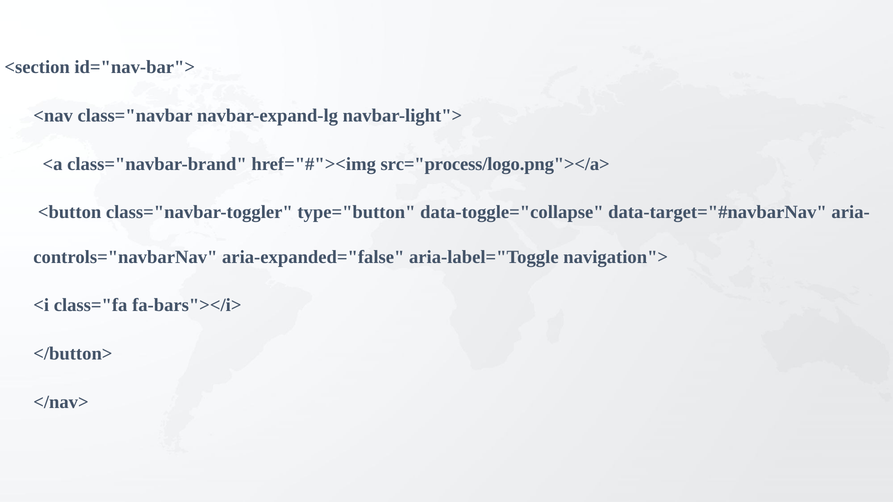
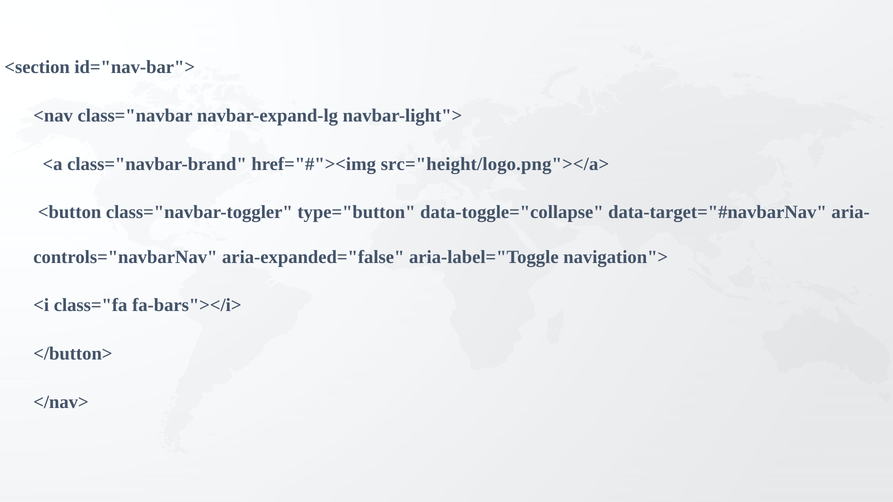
src="process/logo.png"></a>: src="process/logo.png"></a> -> src="height/logo.png"></a> (495, 164)
